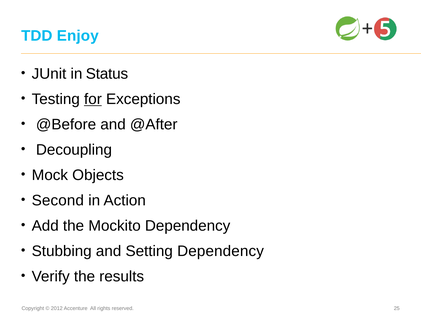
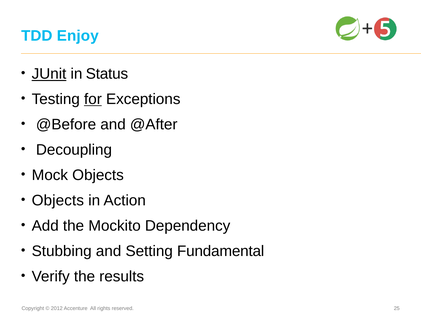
JUnit underline: none -> present (49, 74)
Second: Second -> Objects (58, 200)
Setting Dependency: Dependency -> Fundamental (221, 251)
